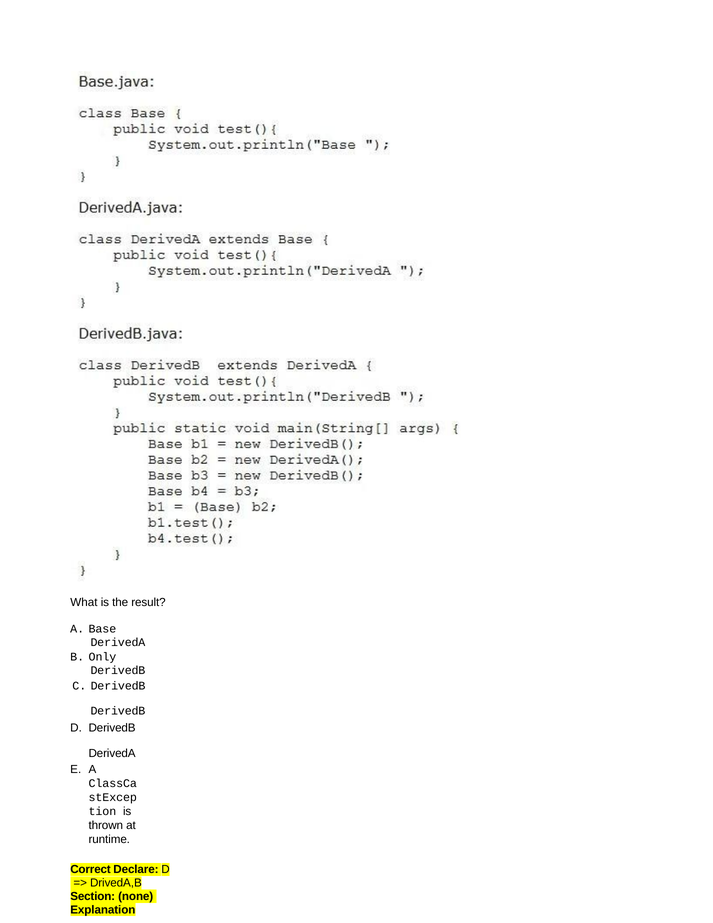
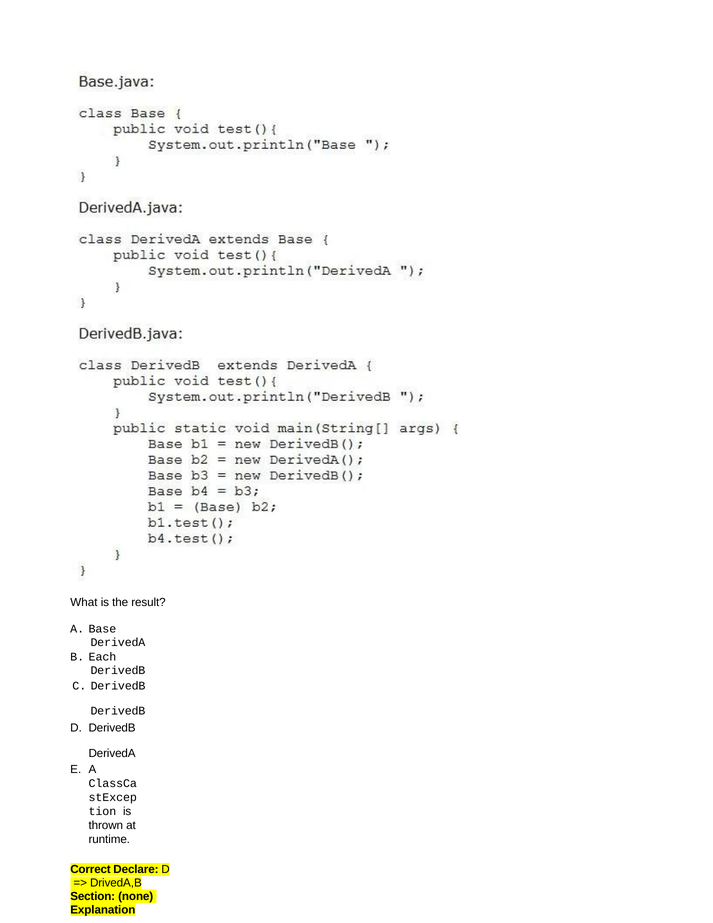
Only: Only -> Each (102, 657)
